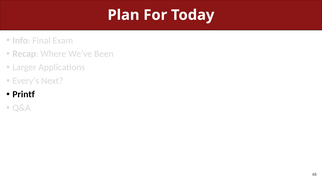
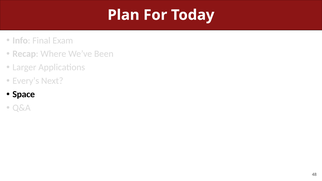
Printf: Printf -> Space (24, 94)
